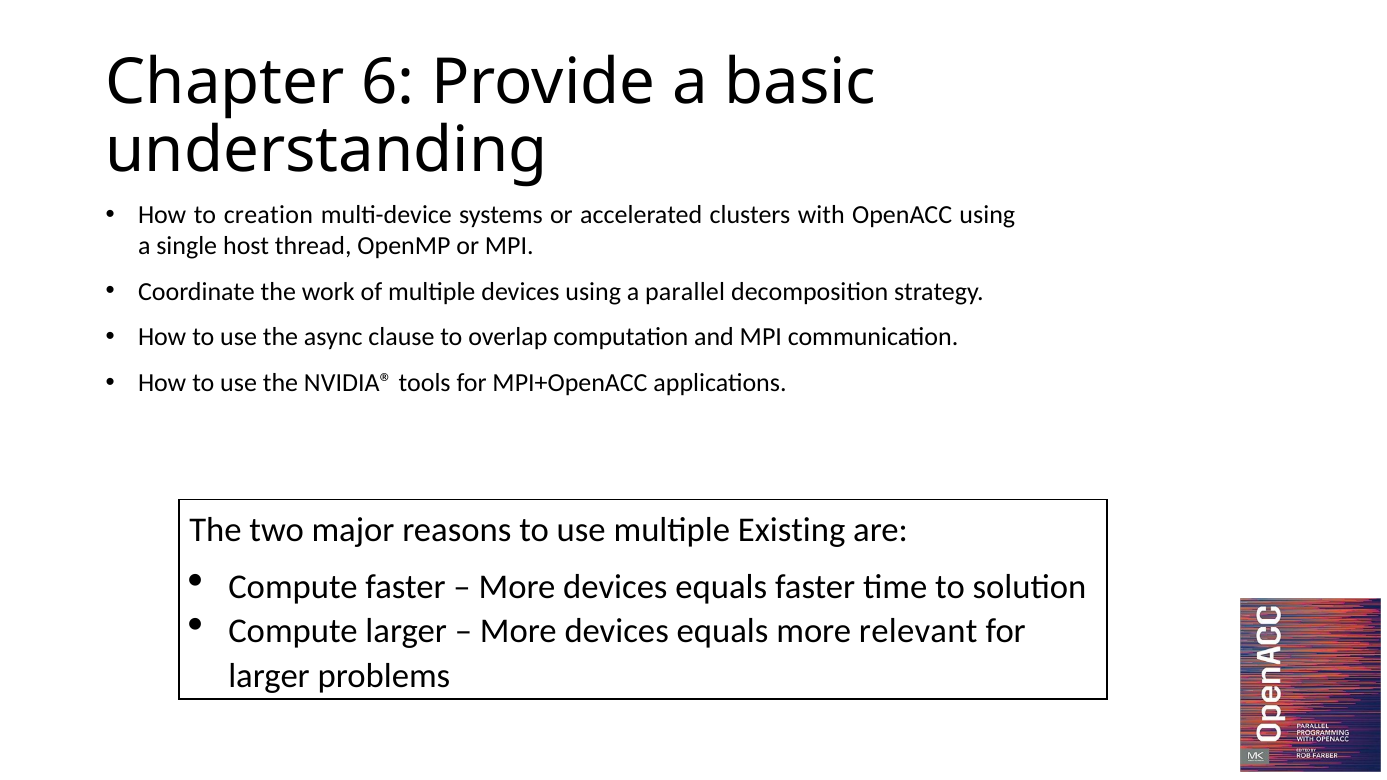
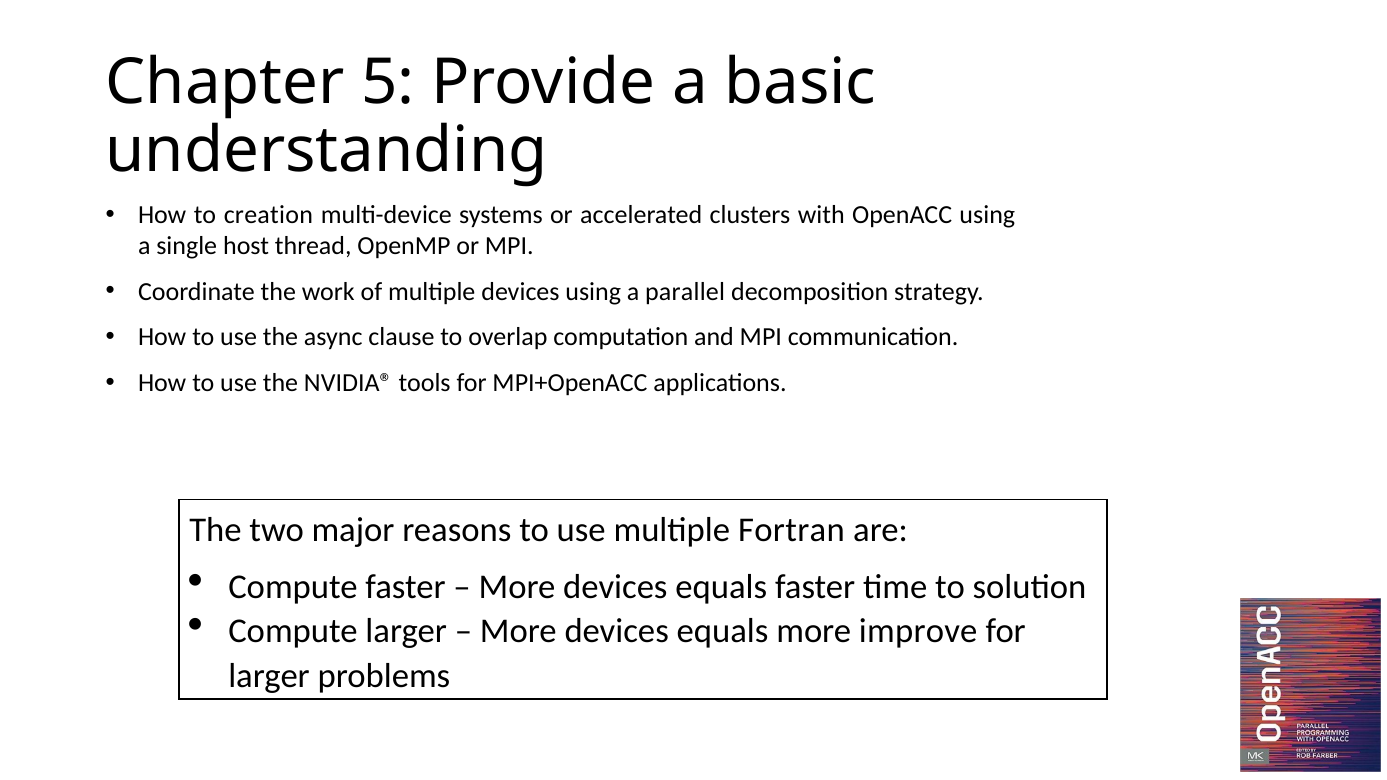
6: 6 -> 5 (388, 82)
Existing: Existing -> Fortran (791, 531)
relevant: relevant -> improve (918, 631)
